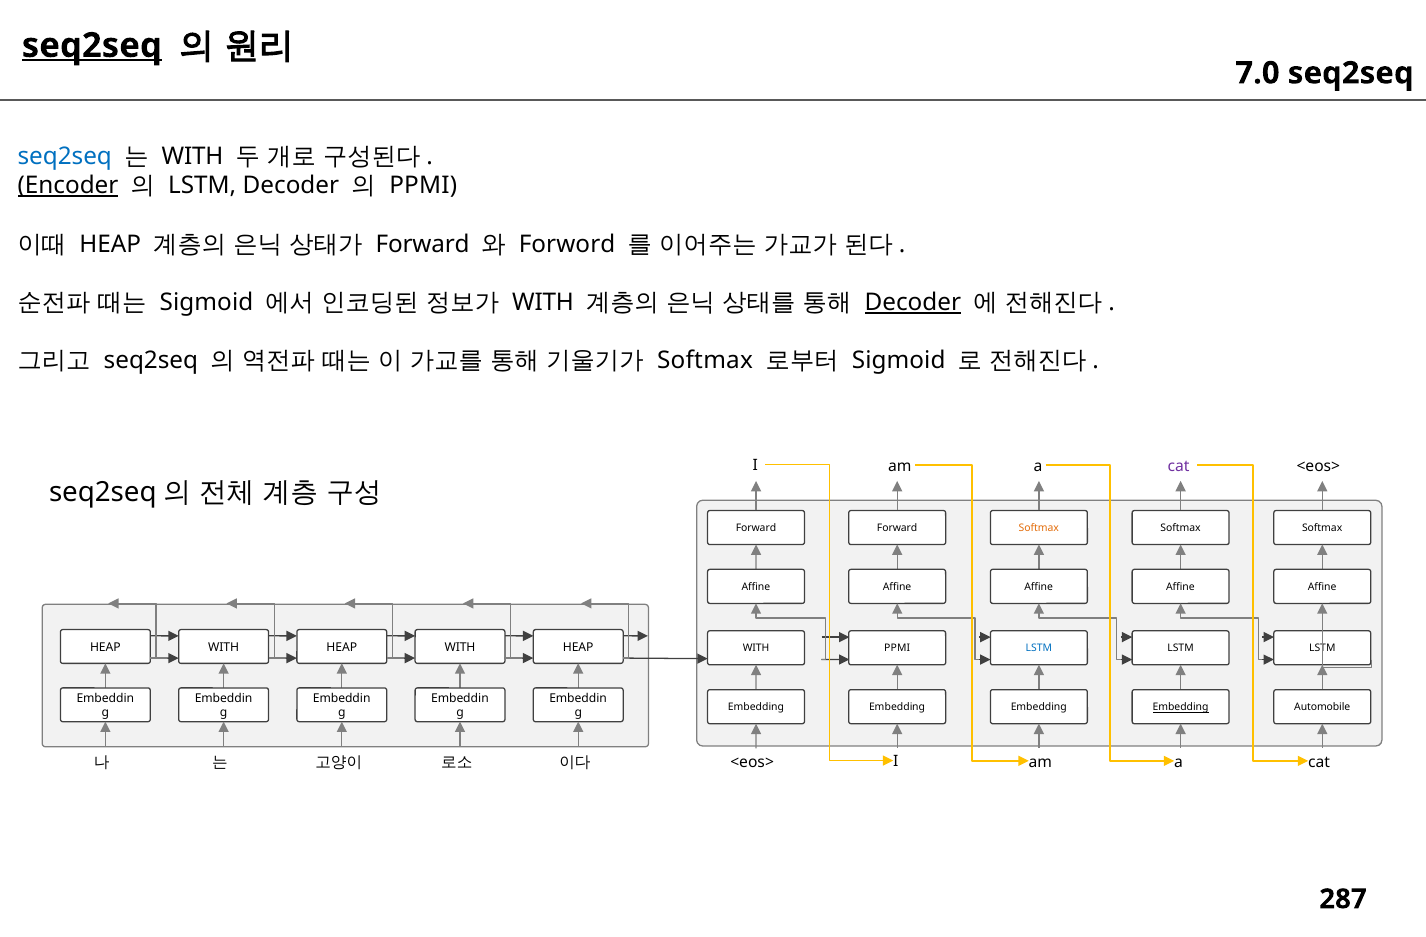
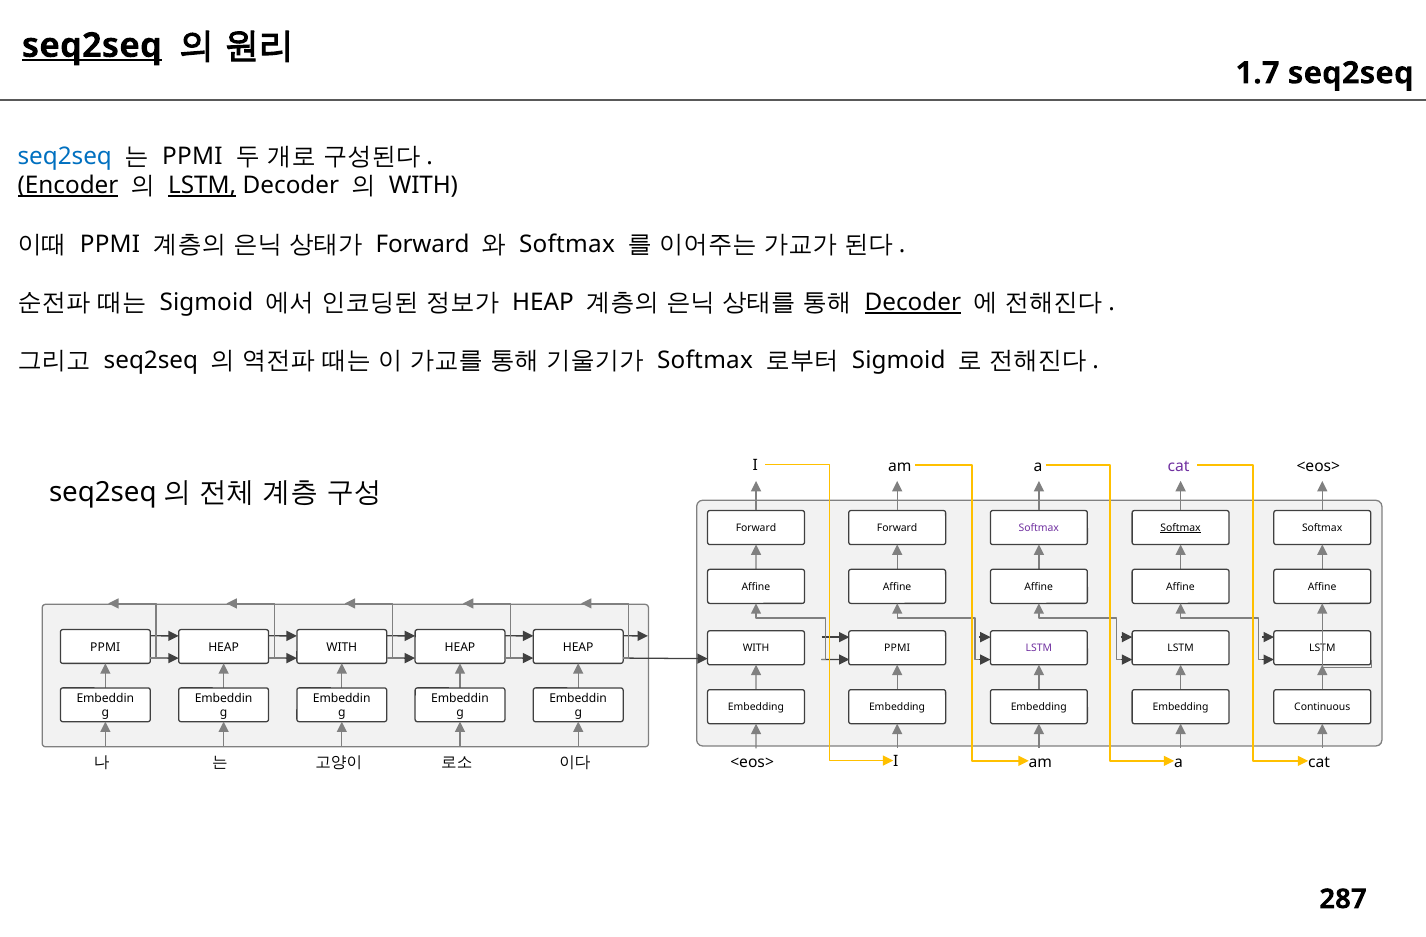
7.0: 7.0 -> 1.7 (1258, 73)
WITH: WITH -> PPMI (192, 157)
LSTM underline: none -> present (202, 186)
PPMI: PPMI -> WITH (423, 186)
HEAP: HEAP -> PPMI (110, 244)
Forword: Forword -> Softmax (567, 244)
WITH: WITH -> HEAP (543, 302)
Softmax colour: orange -> purple (1039, 528)
Softmax underline: none -> present (1181, 528)
HEAP: HEAP -> PPMI (105, 647)
WITH: WITH -> HEAP (224, 647)
HEAP: HEAP -> WITH (342, 647)
WITH: WITH -> HEAP (460, 647)
LSTM colour: blue -> purple (1039, 648)
Embedding underline: present -> none (1181, 707)
Automobile: Automobile -> Continuous (1322, 707)
